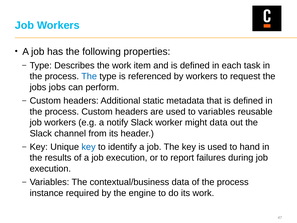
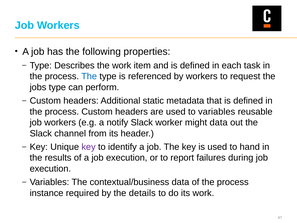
jobs jobs: jobs -> type (57, 87)
key colour: blue -> purple (89, 147)
engine: engine -> details (142, 193)
